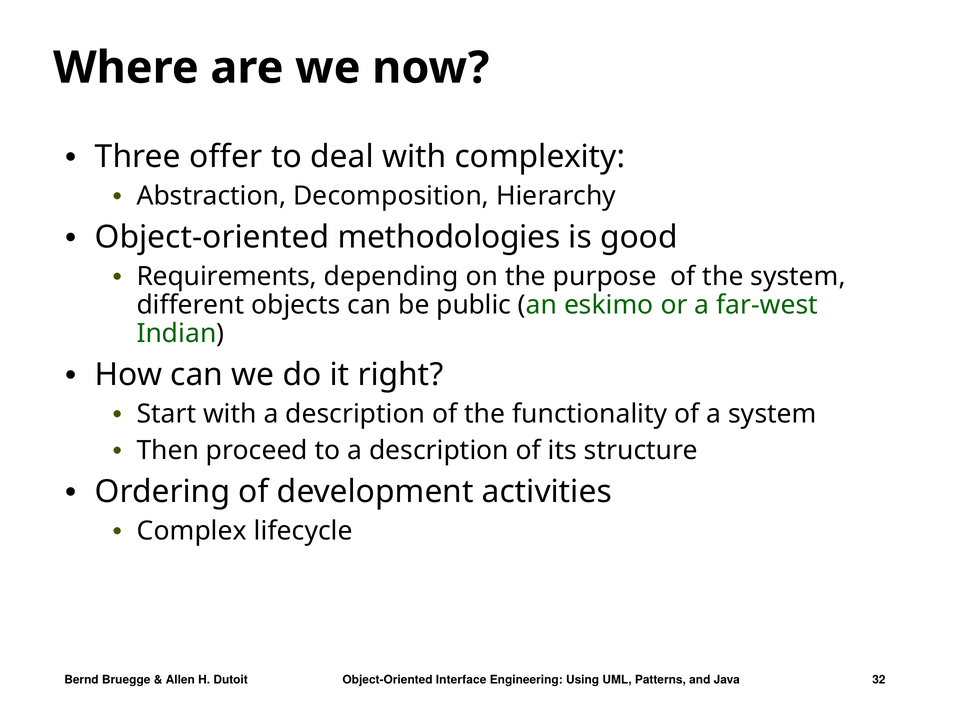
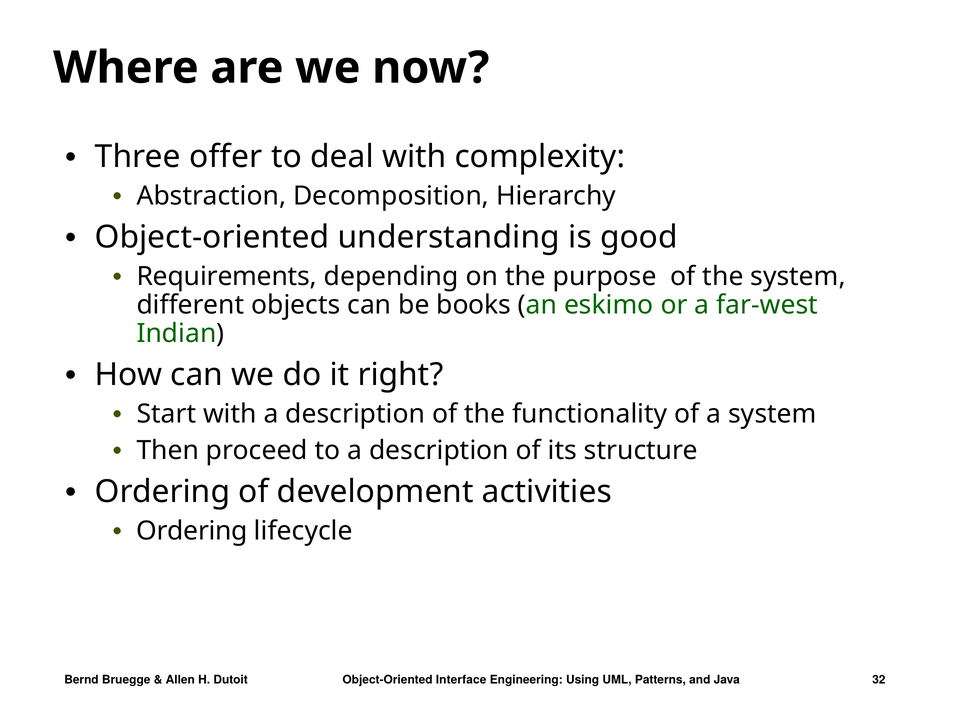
methodologies: methodologies -> understanding (449, 237)
public: public -> books (474, 305)
Complex: Complex -> Ordering (192, 531)
